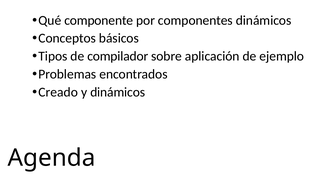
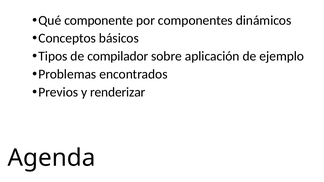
Creado: Creado -> Previos (58, 92)
y dinámicos: dinámicos -> renderizar (118, 92)
